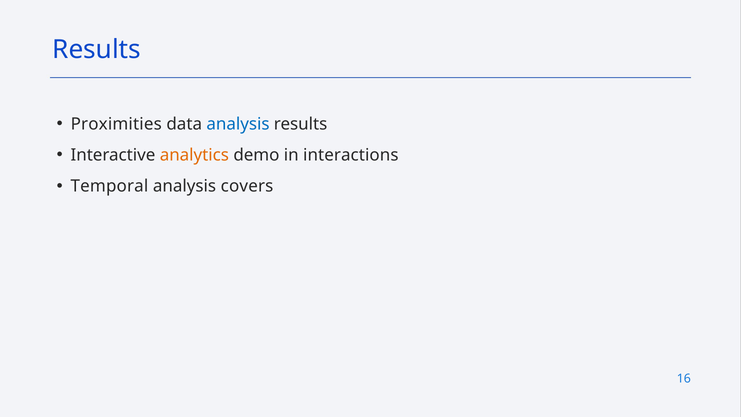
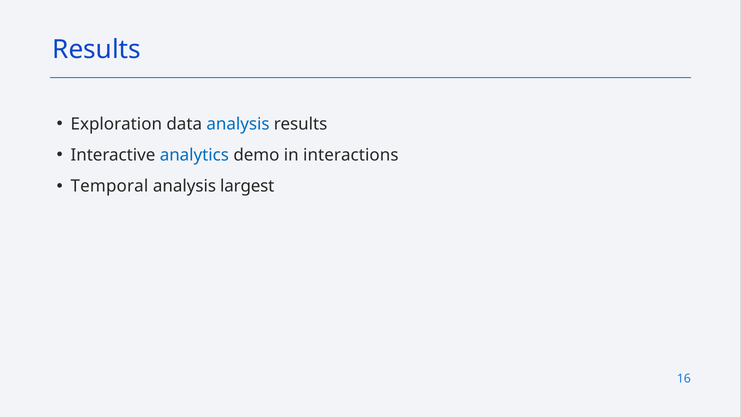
Proximities: Proximities -> Exploration (116, 124)
analytics colour: orange -> blue (194, 155)
covers: covers -> largest (247, 186)
